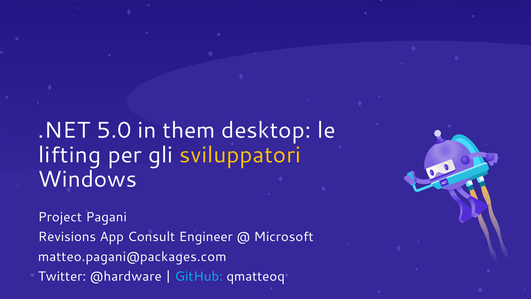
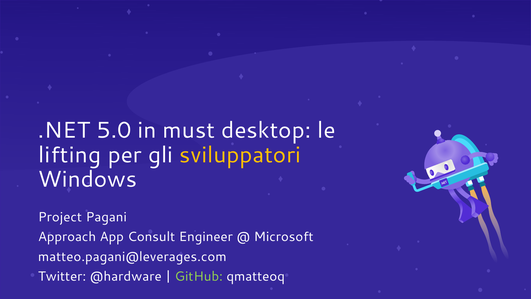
them: them -> must (189, 130)
Revisions: Revisions -> Approach (67, 237)
matteo.pagani@packages.com: matteo.pagani@packages.com -> matteo.pagani@leverages.com (132, 256)
GitHub colour: light blue -> light green (199, 276)
